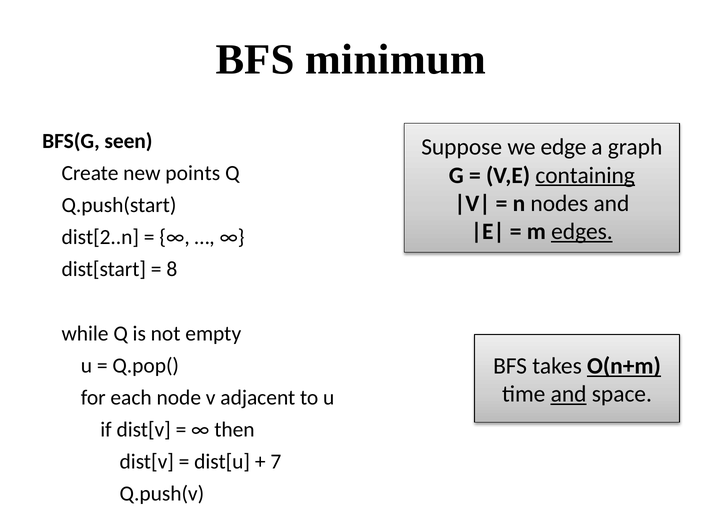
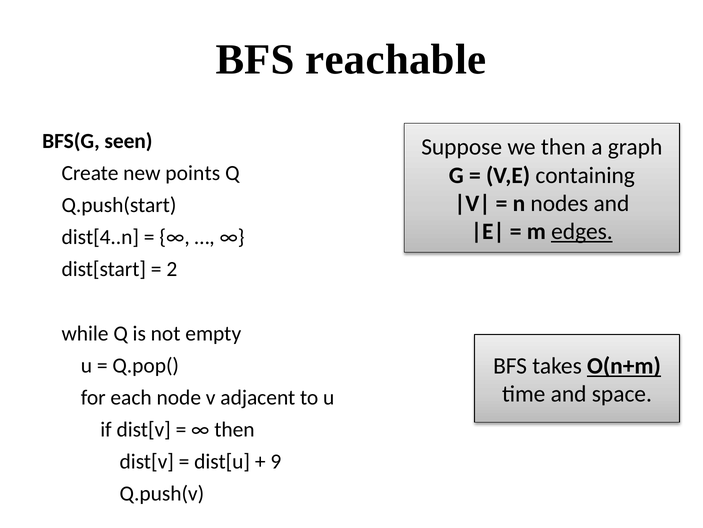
minimum: minimum -> reachable (396, 59)
we edge: edge -> then (563, 147)
containing underline: present -> none (585, 175)
dist[2..n: dist[2..n -> dist[4..n (100, 237)
8: 8 -> 2 (172, 269)
and underline: present -> none (569, 394)
7: 7 -> 9 (276, 461)
